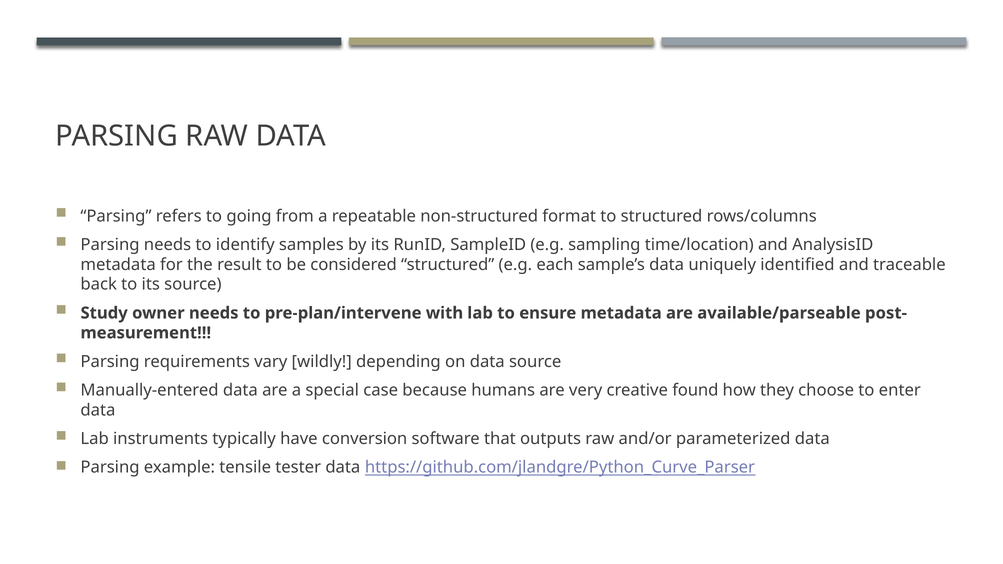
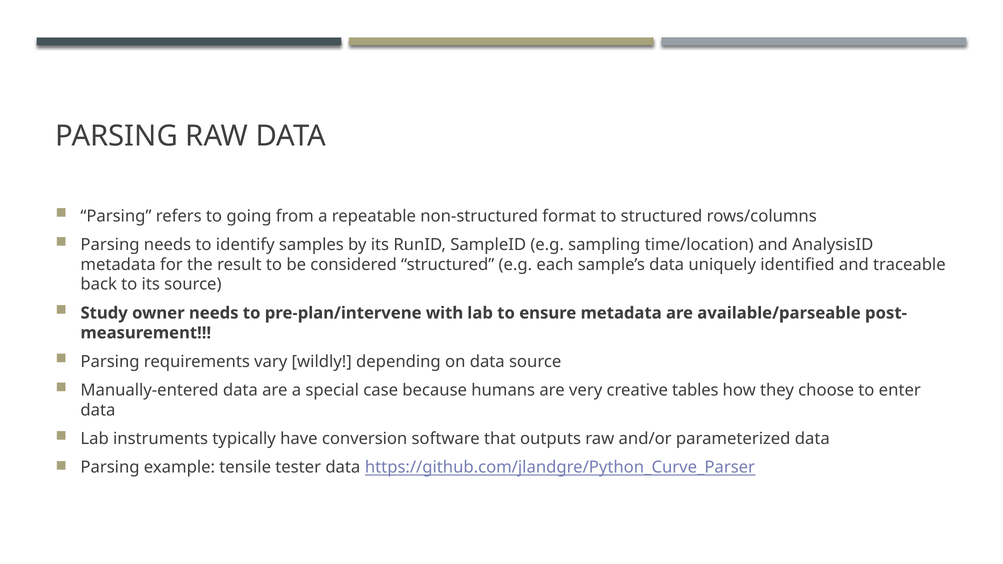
found: found -> tables (695, 390)
